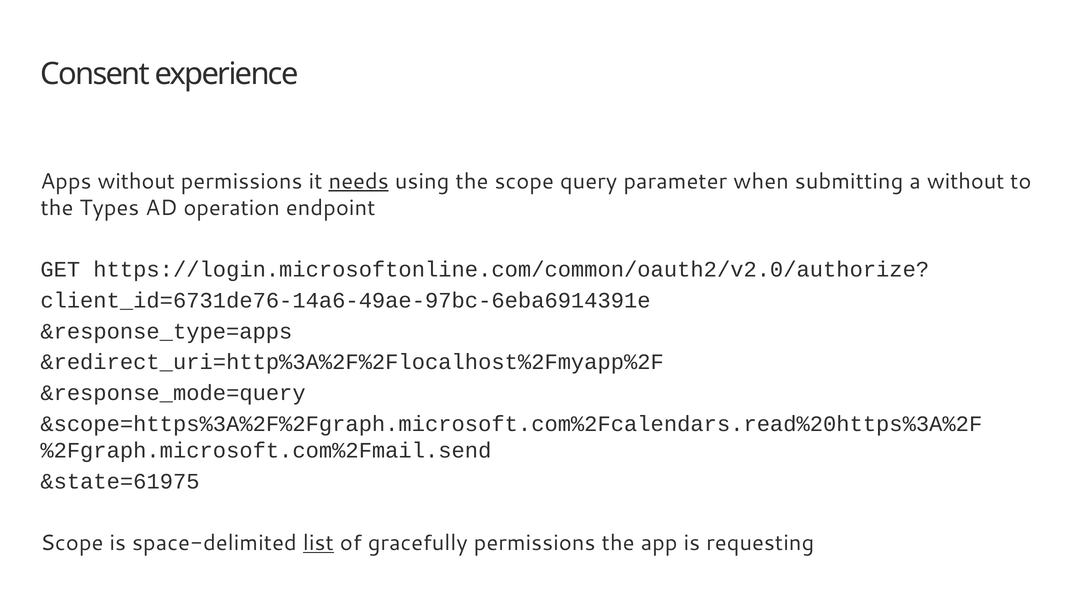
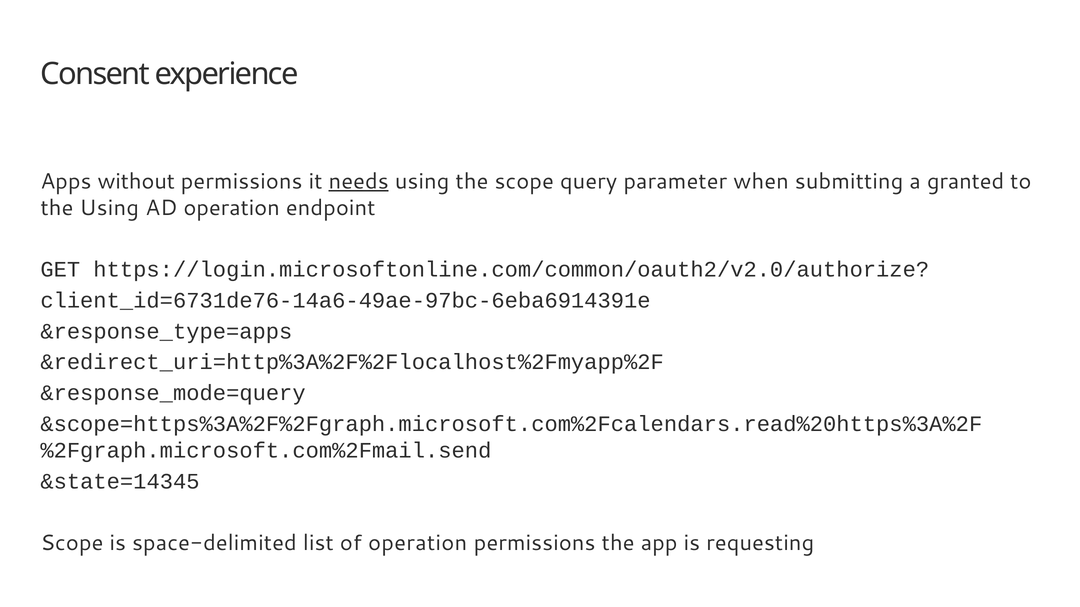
a without: without -> granted (966, 182)
the Types: Types -> Using (109, 208)
&state=61975: &state=61975 -> &state=14345 (120, 482)
list underline: present -> none (318, 543)
of gracefully: gracefully -> operation (418, 543)
